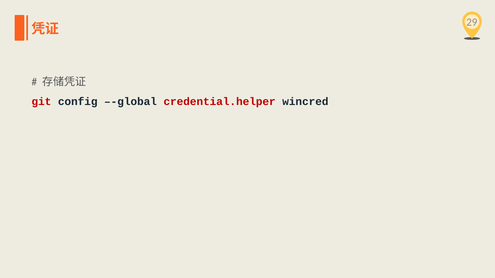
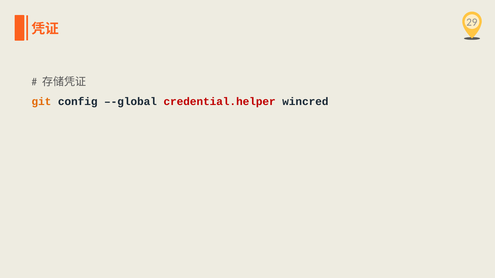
git colour: red -> orange (41, 102)
